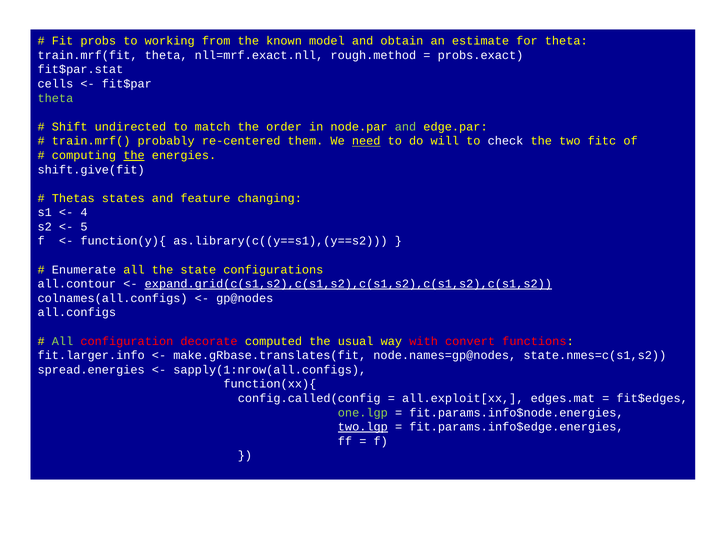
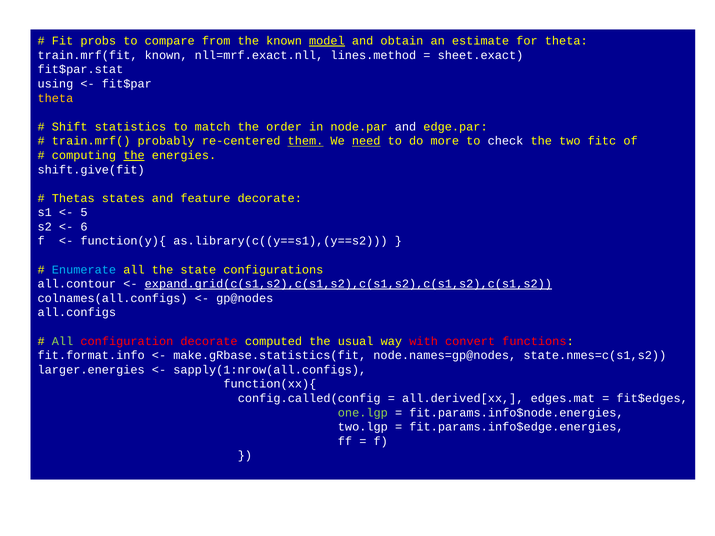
working: working -> compare (170, 41)
model underline: none -> present (327, 41)
train.mrf(fit theta: theta -> known (166, 55)
rough.method: rough.method -> lines.method (373, 55)
probs.exact: probs.exact -> sheet.exact (481, 55)
cells: cells -> using (55, 84)
theta colour: light green -> yellow (55, 98)
undirected: undirected -> statistics (130, 127)
and colour: light green -> white (406, 127)
them underline: none -> present (305, 141)
will: will -> more (445, 141)
feature changing: changing -> decorate (270, 198)
4: 4 -> 5 (84, 213)
5: 5 -> 6 (84, 227)
Enumerate colour: white -> light blue (84, 270)
fit.larger.info: fit.larger.info -> fit.format.info (91, 356)
make.gRbase.translates(fit: make.gRbase.translates(fit -> make.gRbase.statistics(fit (270, 356)
spread.energies: spread.energies -> larger.energies (91, 370)
all.exploit[xx: all.exploit[xx -> all.derived[xx (463, 398)
two.lgp underline: present -> none (363, 427)
